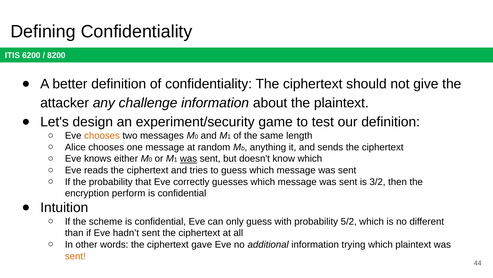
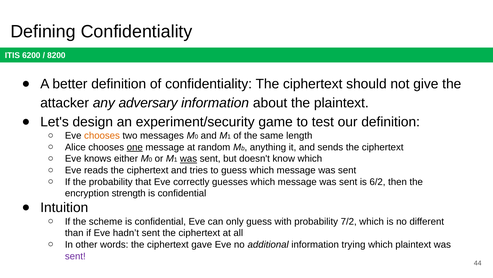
challenge: challenge -> adversary (148, 103)
one underline: none -> present (135, 147)
3/2: 3/2 -> 6/2 (378, 181)
perform: perform -> strength (129, 193)
5/2: 5/2 -> 7/2 (349, 221)
sent colour: orange -> purple (75, 256)
